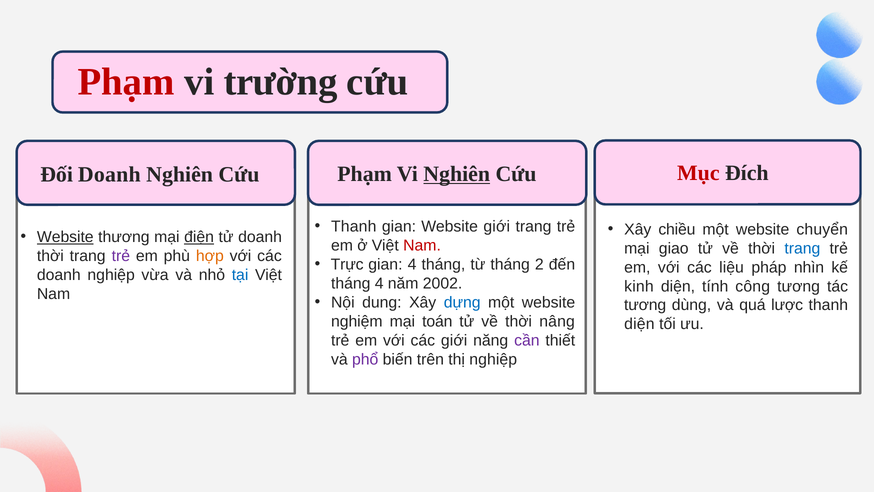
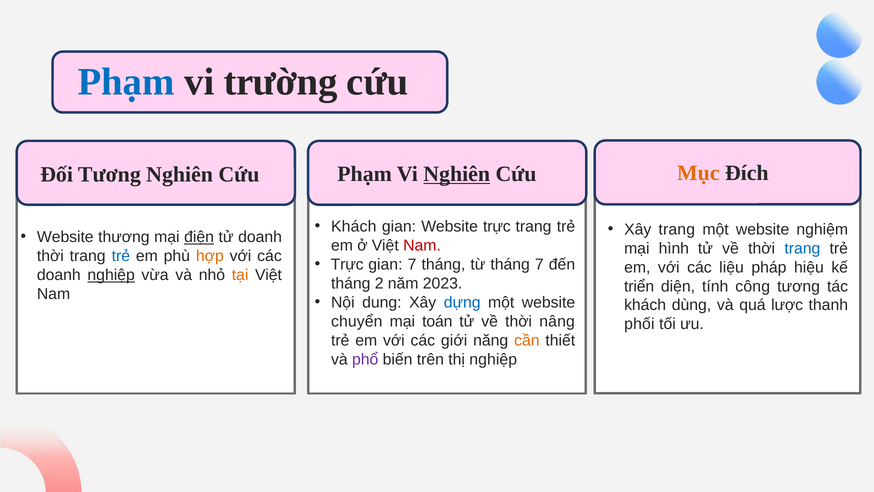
Phạm colour: red -> blue (126, 82)
Mục colour: red -> orange (698, 173)
Đối Doanh: Doanh -> Tương (109, 174)
Thanh: Thanh -> Khách (354, 226)
Website giới: giới -> trực (497, 226)
Xây chiều: chiều -> trang (677, 229)
chuyển: chuyển -> nghiệm (822, 229)
Website underline: present -> none (65, 237)
giao: giao -> hình (674, 248)
trẻ colour: purple -> blue (121, 256)
gian 4: 4 -> 7 (412, 264)
tháng 2: 2 -> 7 (539, 264)
nhìn: nhìn -> hiệu (809, 267)
nghiệp underline: none -> present (111, 275)
tại colour: blue -> orange (240, 275)
tháng 4: 4 -> 2 (379, 283)
2002: 2002 -> 2023 (443, 283)
kinh: kinh -> triển (639, 286)
tương: tương -> khách (645, 305)
nghiệm: nghiệm -> chuyển (357, 321)
diện: diện -> phối (639, 324)
cần colour: purple -> orange (527, 340)
